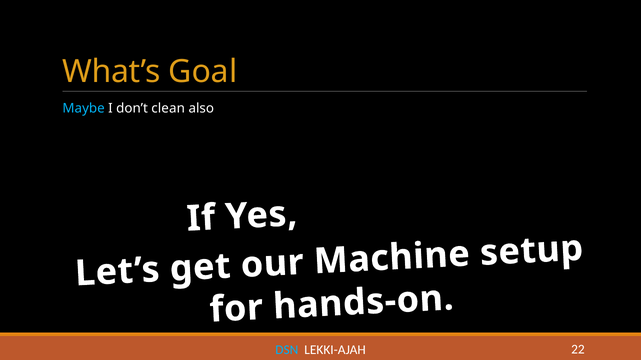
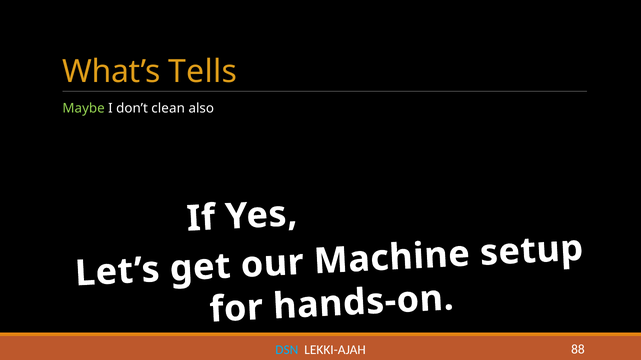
Goal: Goal -> Tells (203, 72)
Maybe colour: light blue -> light green (84, 108)
22: 22 -> 88 (578, 350)
